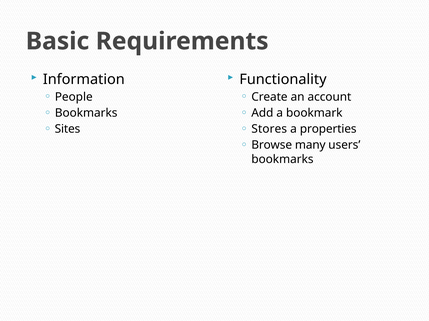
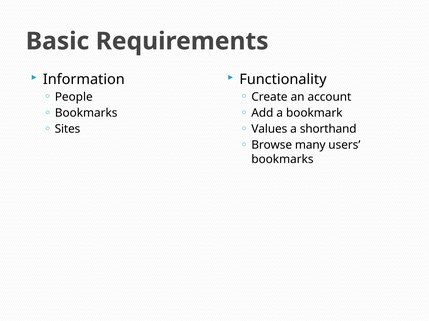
Stores: Stores -> Values (269, 129)
properties: properties -> shorthand (328, 129)
